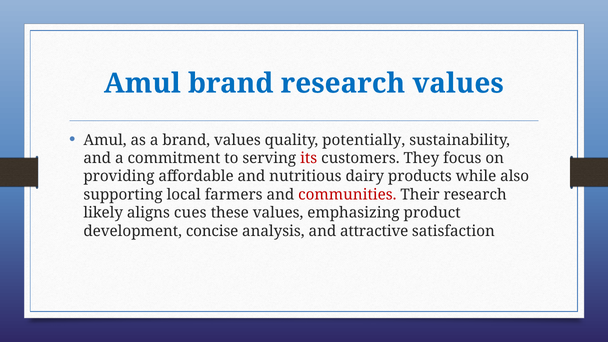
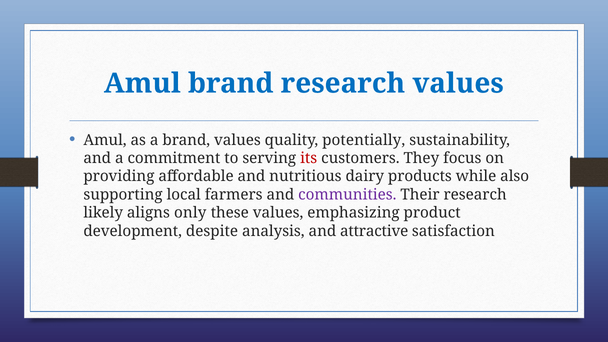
communities colour: red -> purple (347, 195)
cues: cues -> only (190, 213)
concise: concise -> despite (212, 231)
